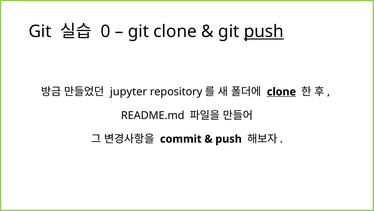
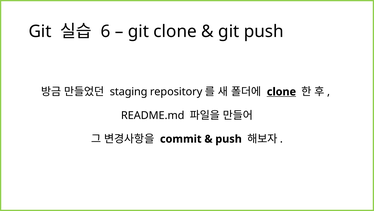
0: 0 -> 6 (106, 31)
push underline: present -> none (264, 31)
jupyter: jupyter -> staging (129, 92)
